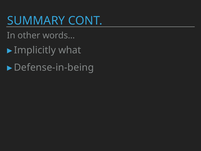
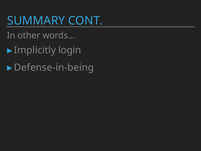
what: what -> login (70, 50)
